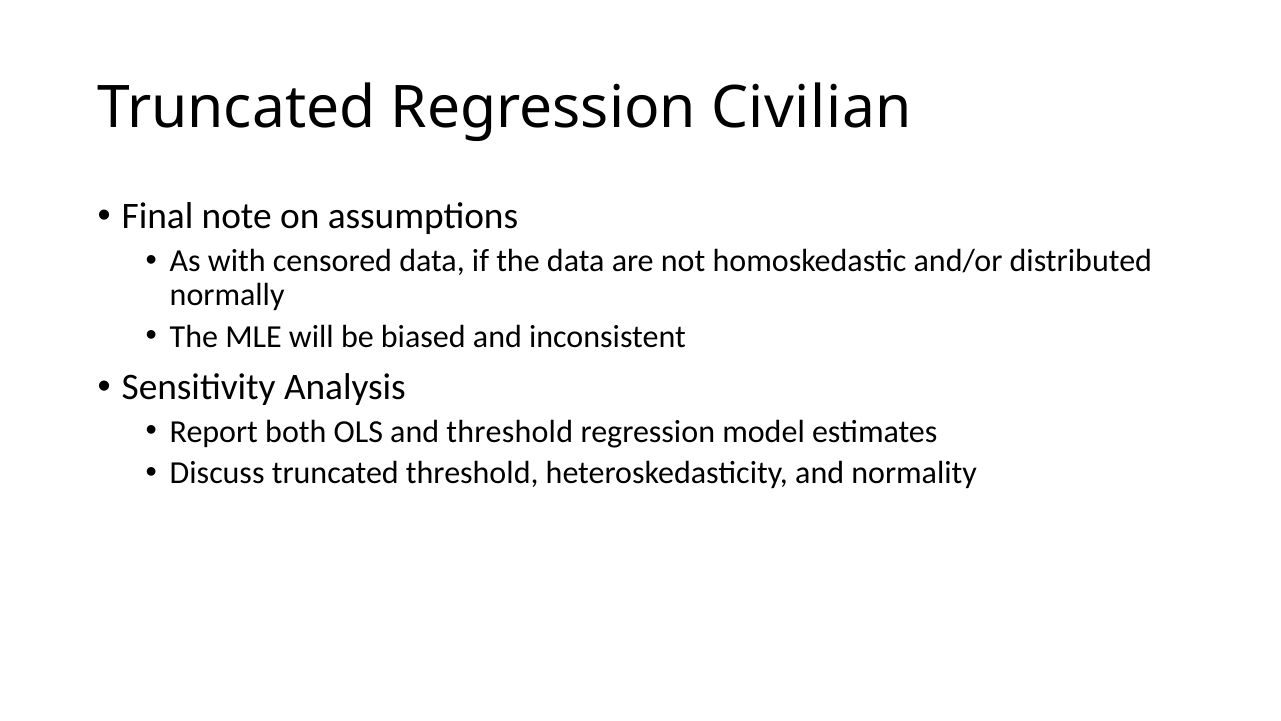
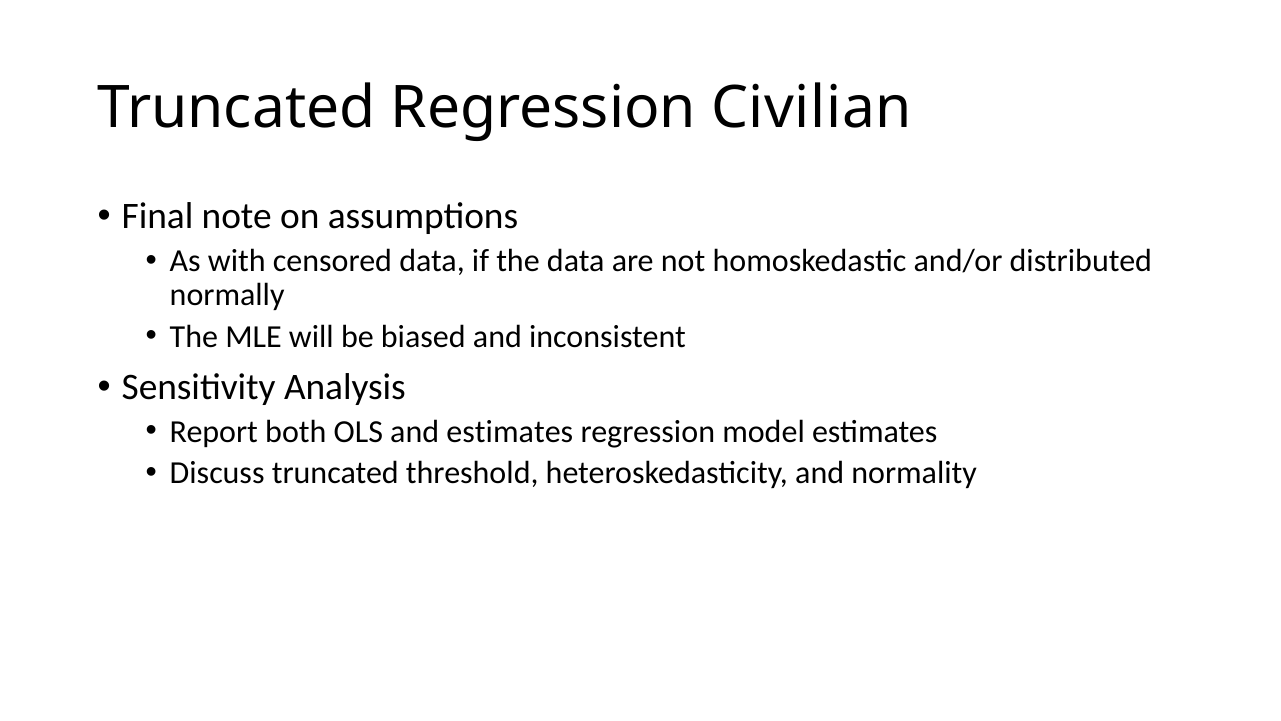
and threshold: threshold -> estimates (510, 431)
